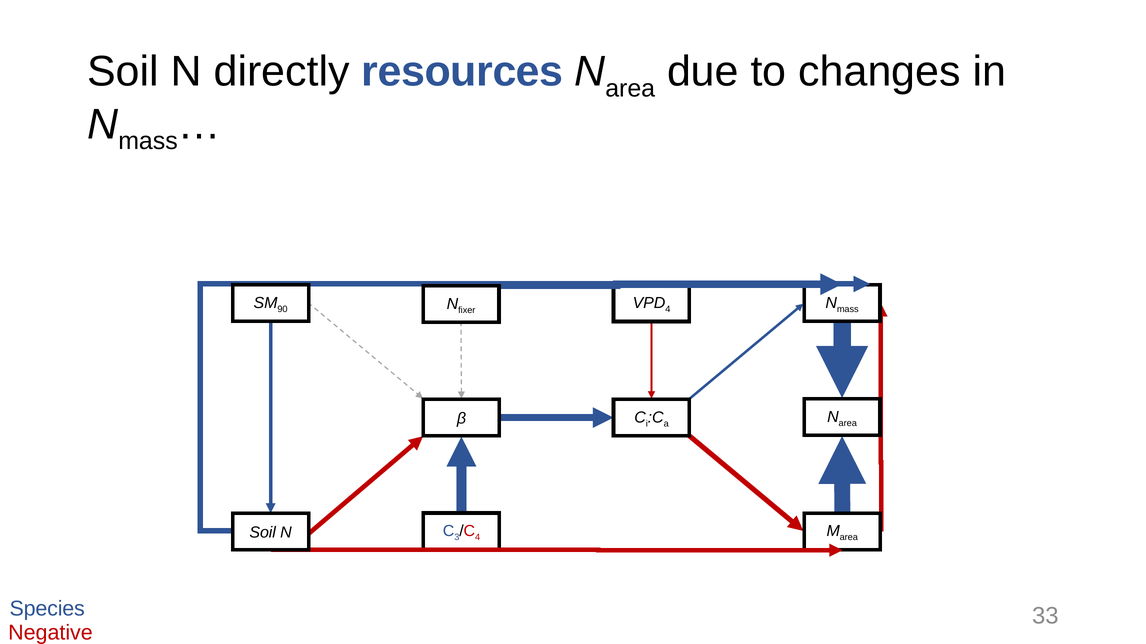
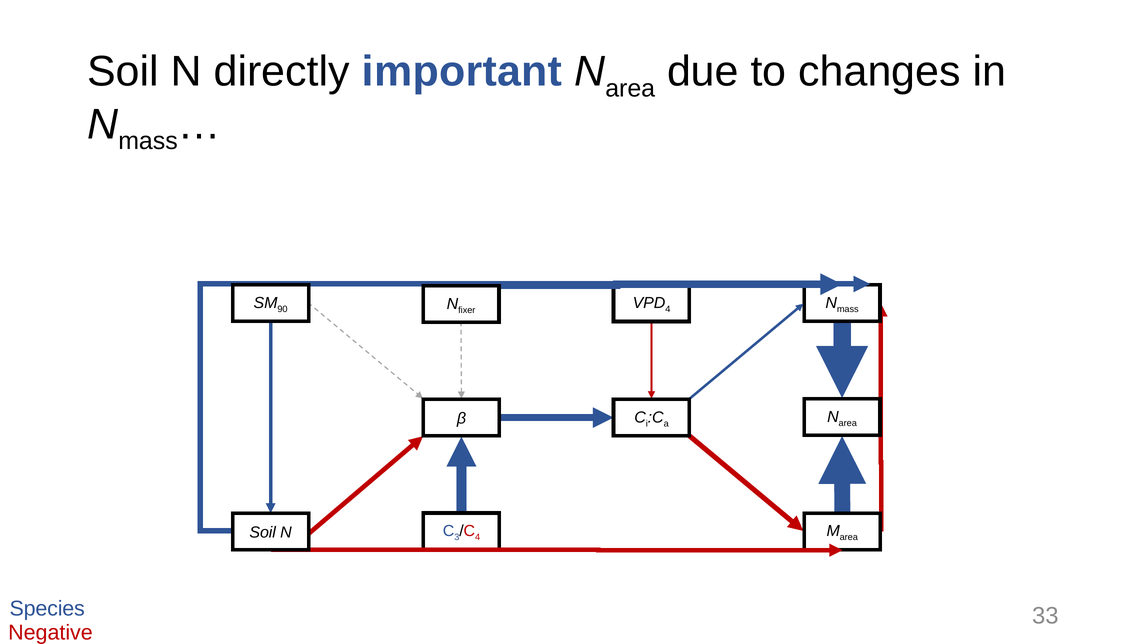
resources: resources -> important (462, 72)
